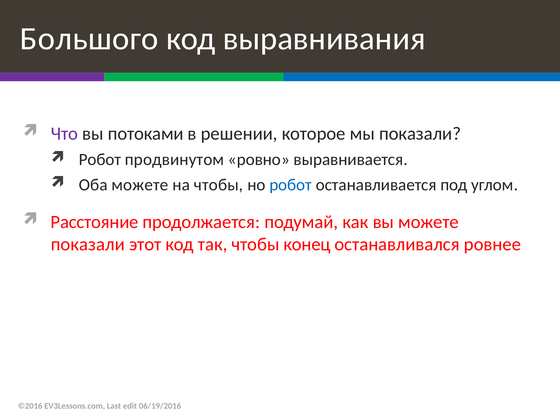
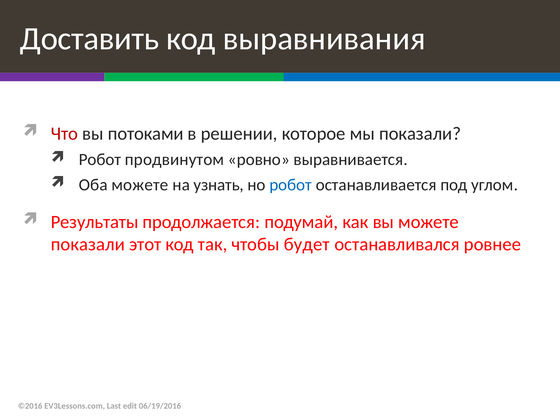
Большого: Большого -> Доставить (90, 39)
Что colour: purple -> red (64, 134)
на чтобы: чтобы -> узнать (219, 185)
Расстояние: Расстояние -> Результаты (95, 222)
конец: конец -> будет (307, 244)
